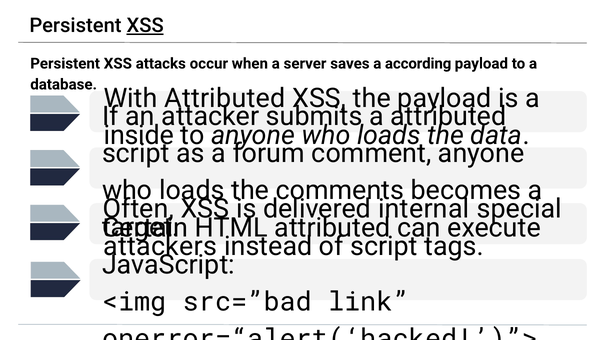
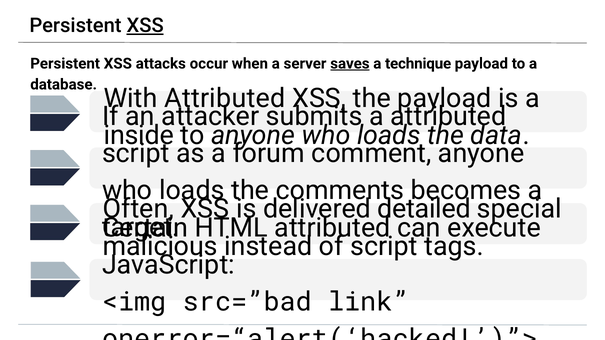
saves underline: none -> present (350, 64)
according: according -> technique (418, 64)
internal: internal -> detailed (424, 209)
attackers: attackers -> malicious (160, 246)
